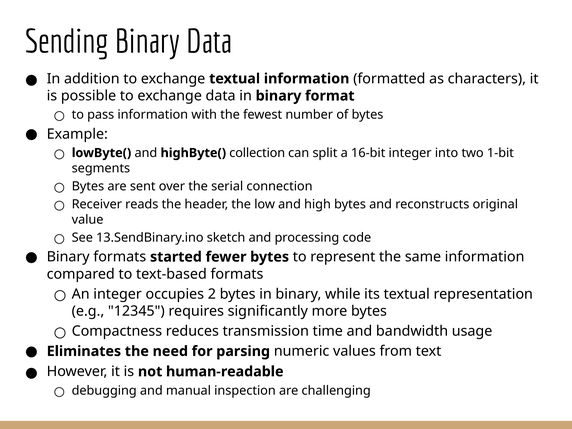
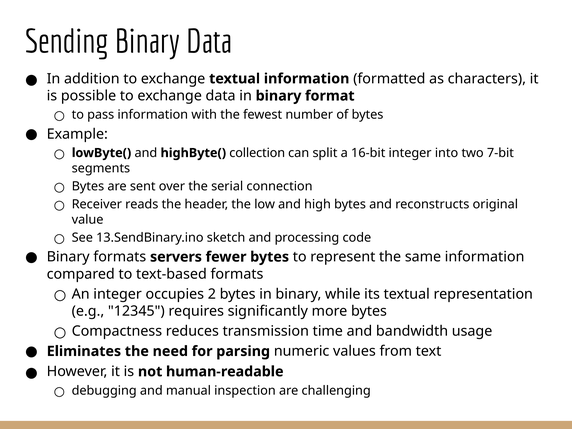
1-bit: 1-bit -> 7-bit (500, 153)
started: started -> servers (176, 257)
